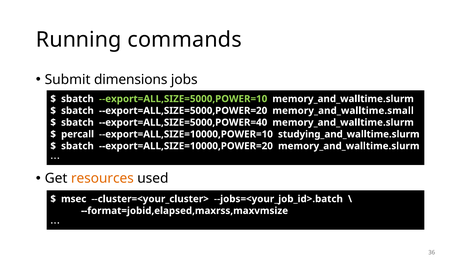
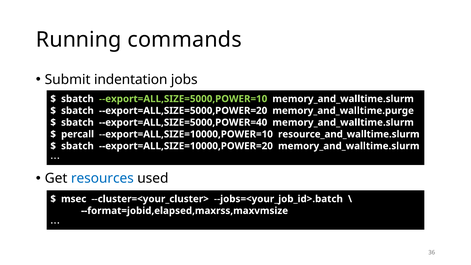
dimensions: dimensions -> indentation (131, 80)
memory_and_walltime.small: memory_and_walltime.small -> memory_and_walltime.purge (343, 111)
studying_and_walltime.slurm: studying_and_walltime.slurm -> resource_and_walltime.slurm (349, 134)
resources colour: orange -> blue (102, 178)
